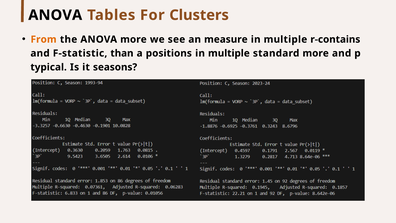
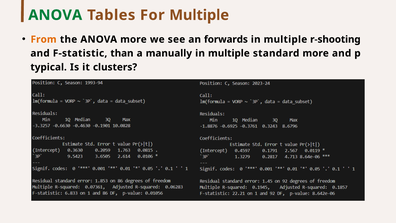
ANOVA colour: black -> green (55, 15)
For Clusters: Clusters -> Multiple (199, 15)
measure: measure -> forwards (226, 39)
r-contains: r-contains -> r-shooting (335, 39)
positions: positions -> manually (169, 53)
seasons: seasons -> clusters (115, 67)
